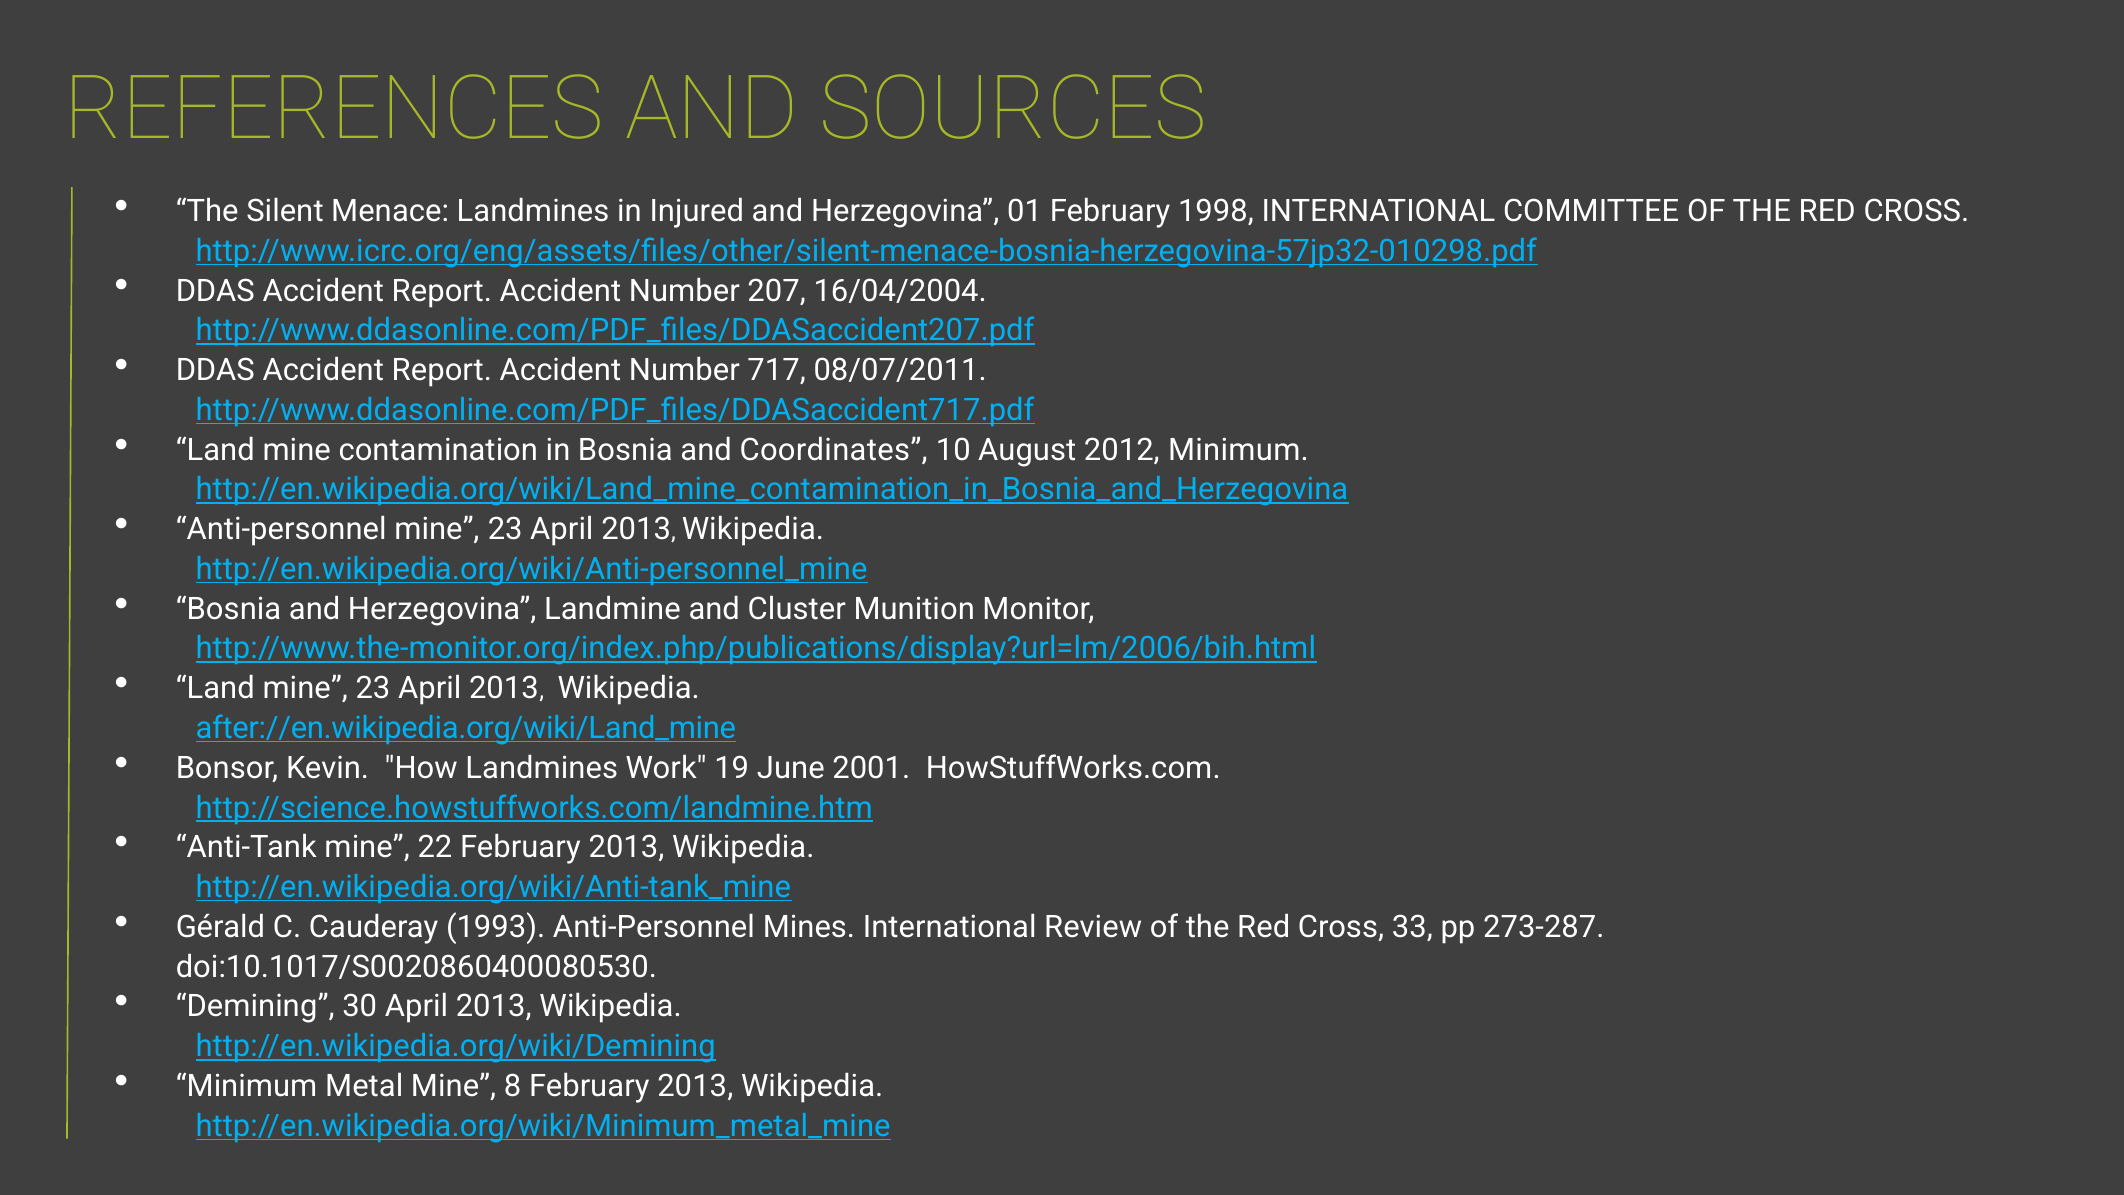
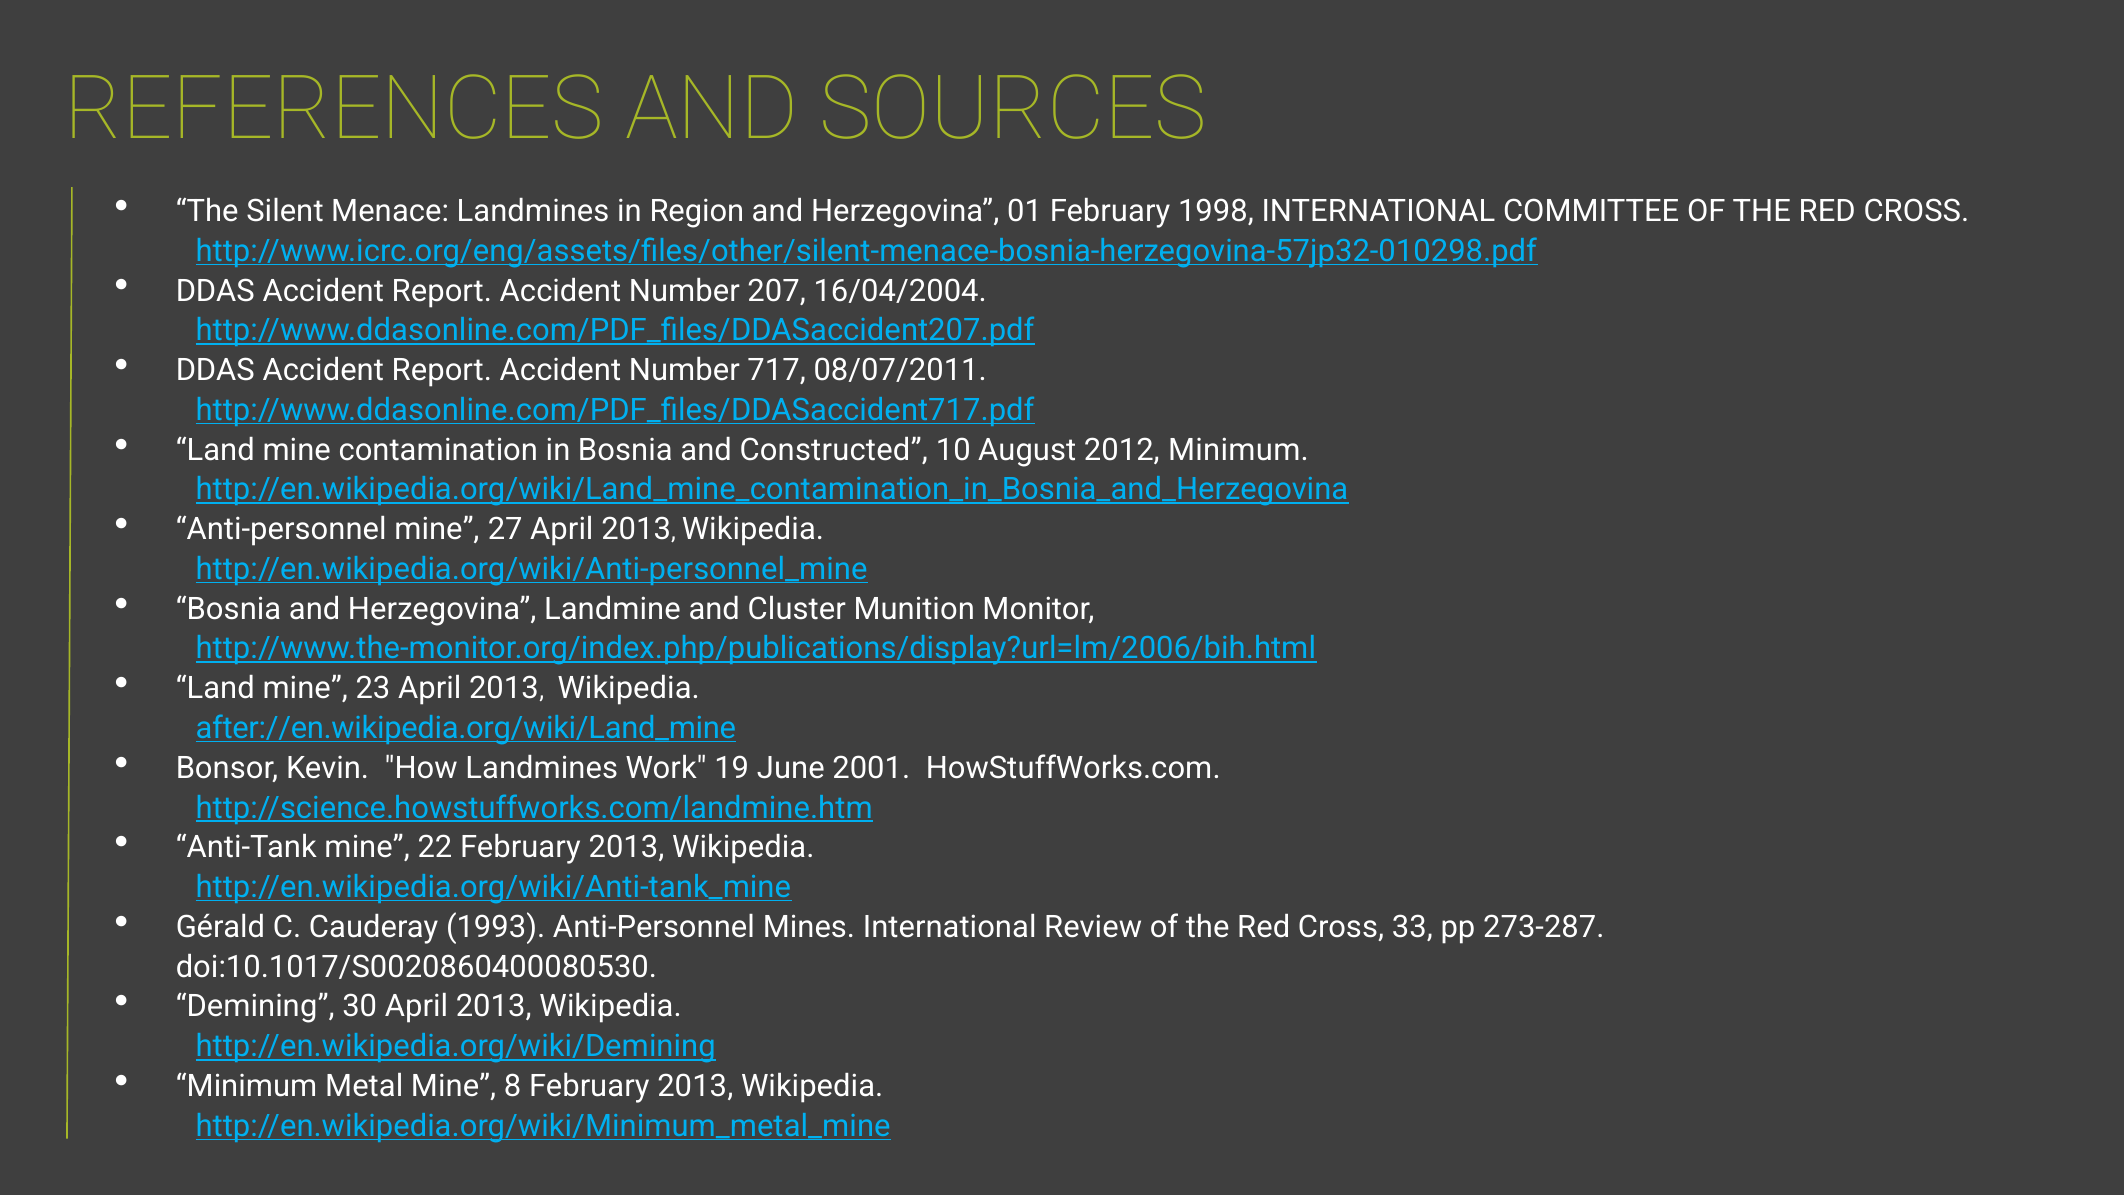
Injured: Injured -> Region (697, 211)
Coordinates: Coordinates -> Constructed (834, 450)
Anti-personnel mine 23: 23 -> 27 (505, 529)
